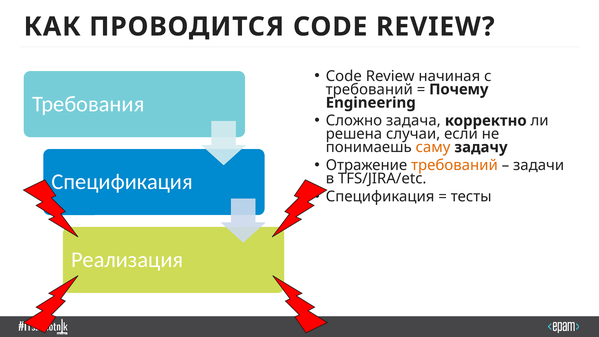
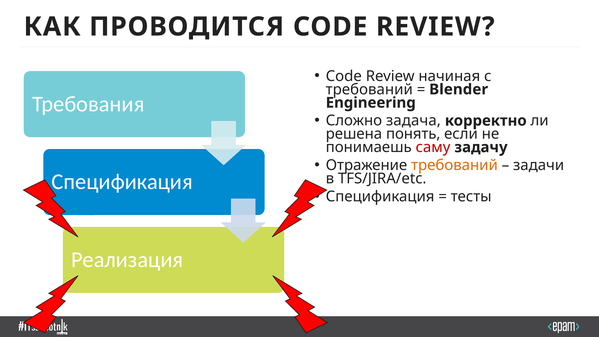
Почему: Почему -> Blender (459, 89)
случаи: случаи -> понять (413, 134)
саму colour: orange -> red (433, 147)
